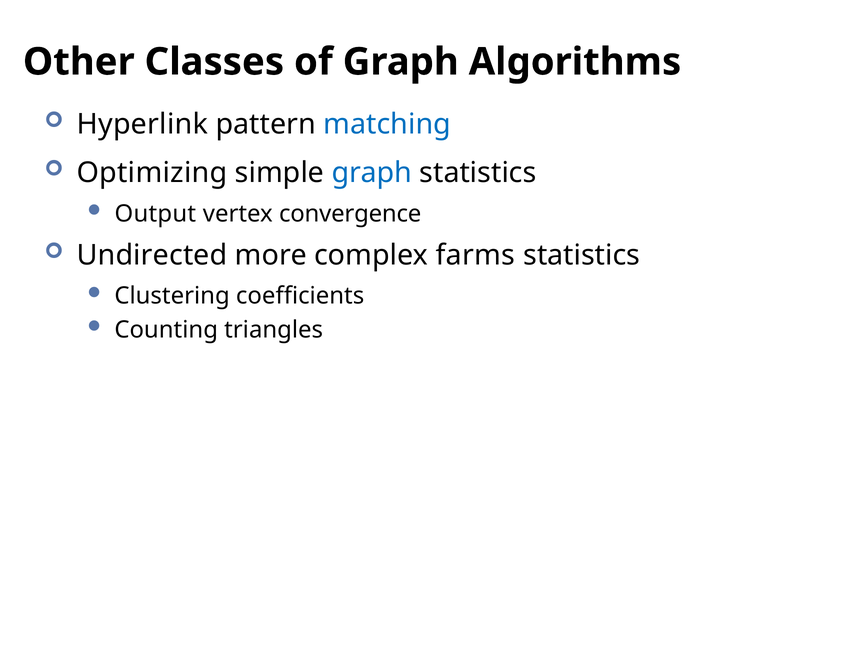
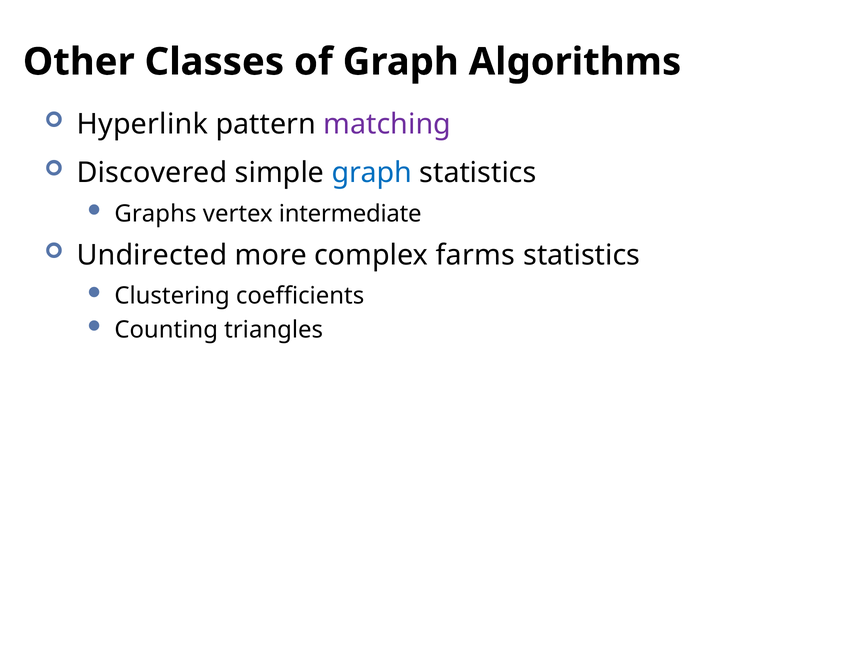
matching colour: blue -> purple (387, 124)
Optimizing: Optimizing -> Discovered (152, 173)
Output: Output -> Graphs (155, 214)
convergence: convergence -> intermediate (350, 214)
